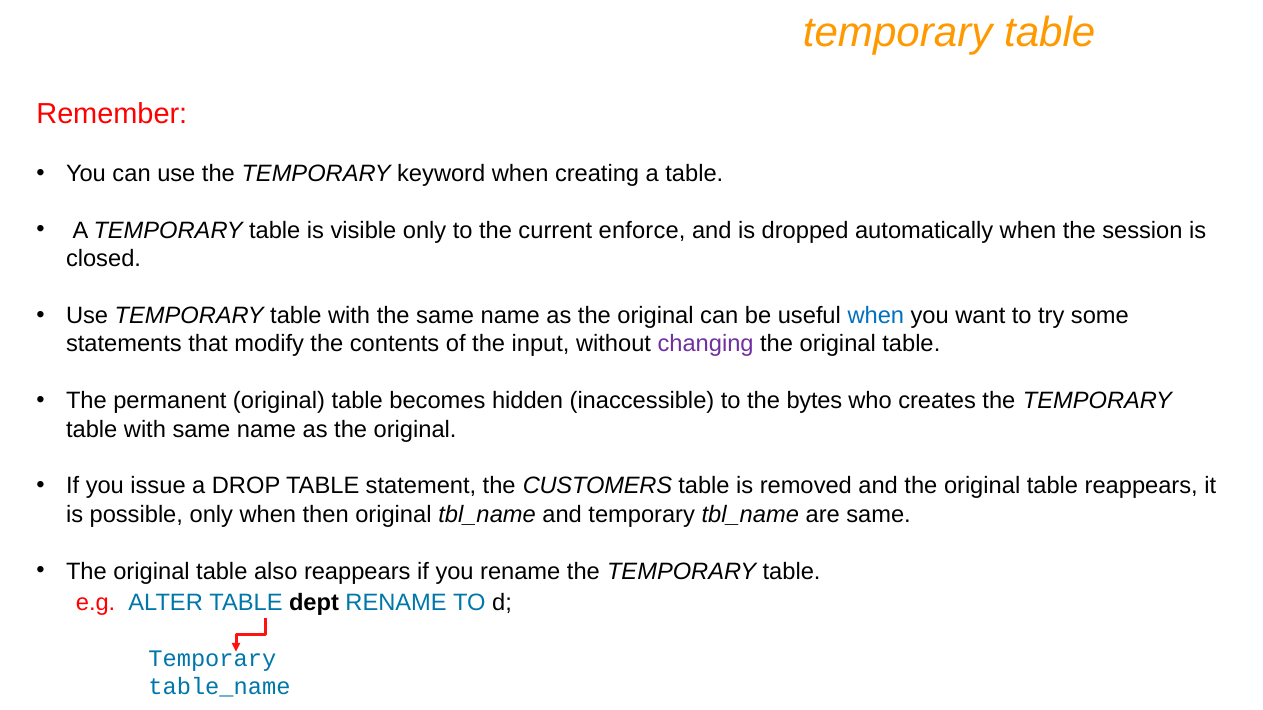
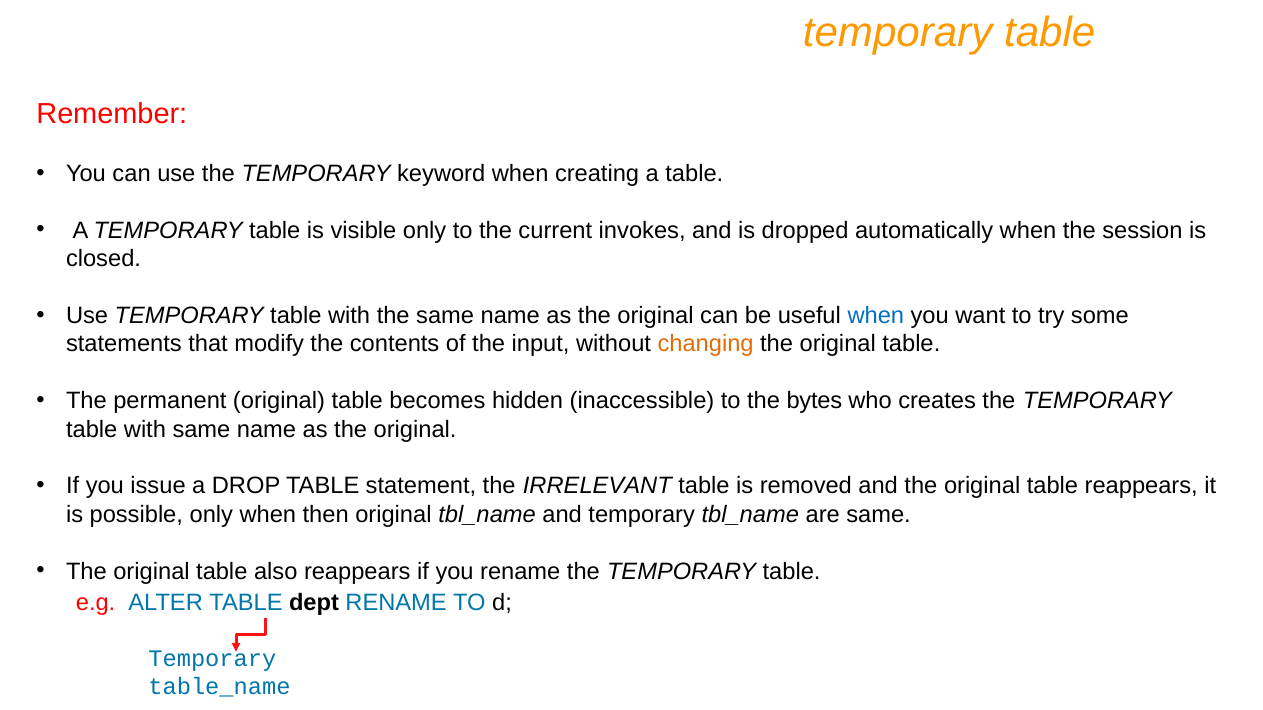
enforce: enforce -> invokes (642, 231)
changing colour: purple -> orange (706, 344)
CUSTOMERS: CUSTOMERS -> IRRELEVANT (597, 486)
